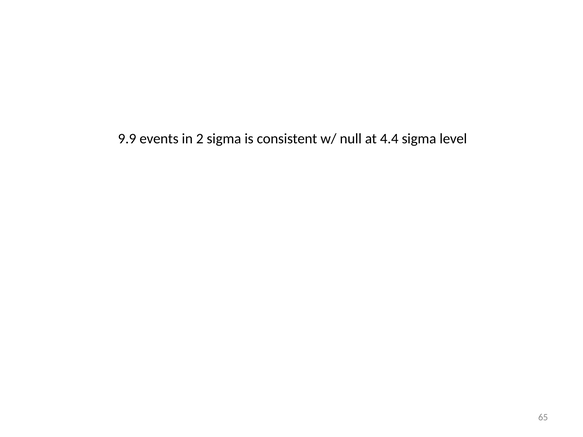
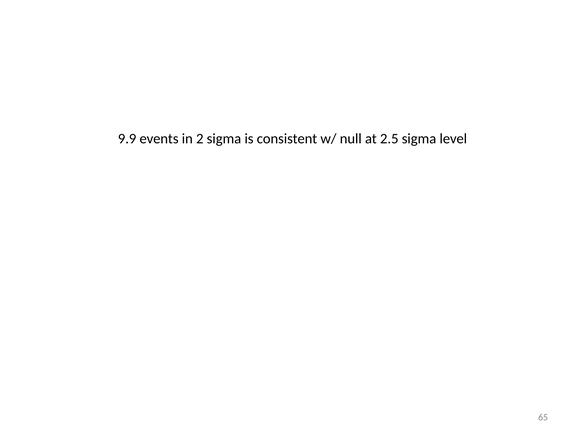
4.4: 4.4 -> 2.5 (389, 139)
